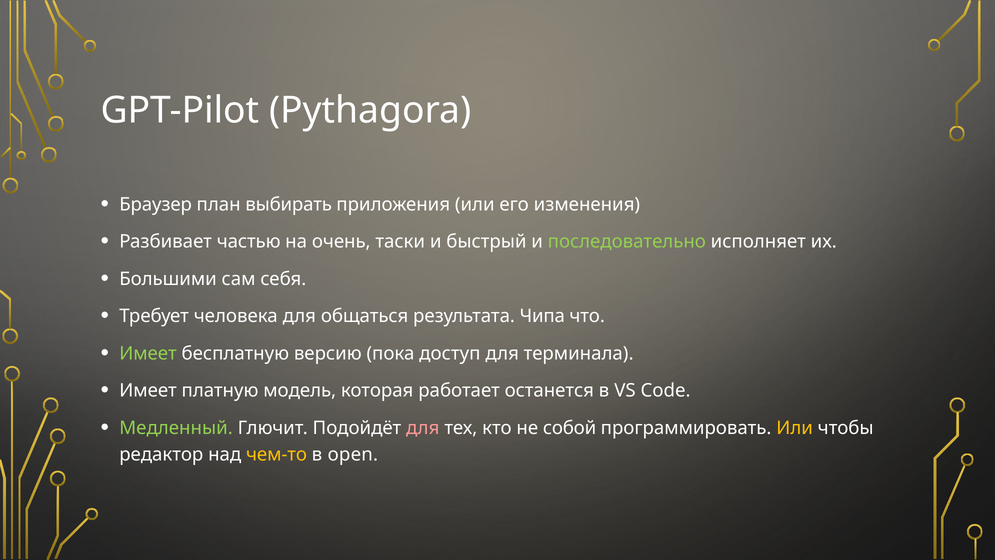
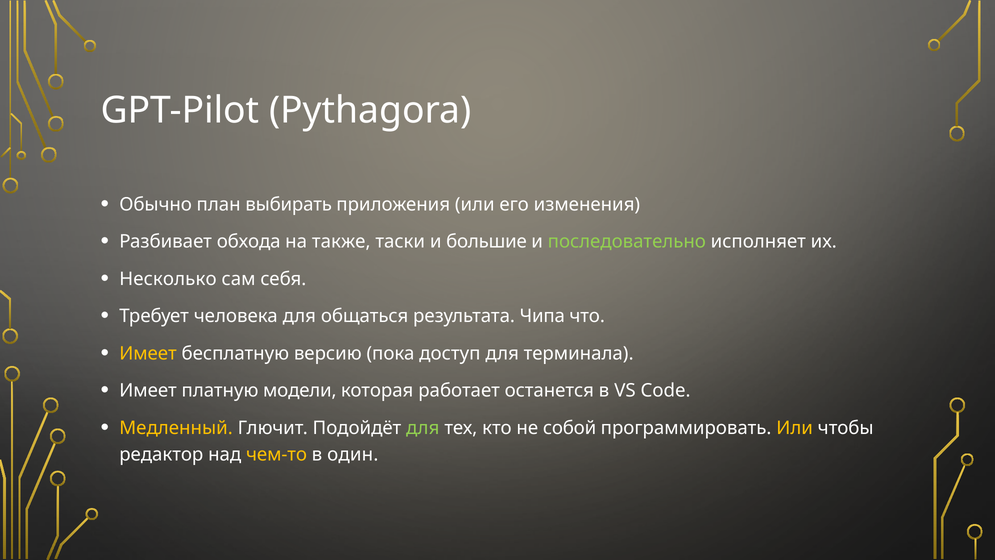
Браузер: Браузер -> Обычно (156, 204)
частью: частью -> обхода (249, 242)
очень: очень -> также (341, 242)
быстрый: быстрый -> большие (487, 242)
Большими: Большими -> Несколько (168, 279)
Имеет colour: light green -> yellow (148, 353)
модель: модель -> модели (300, 390)
Медленный colour: light green -> yellow (176, 428)
для colour: pink -> light green (423, 428)
open: open -> один (353, 454)
